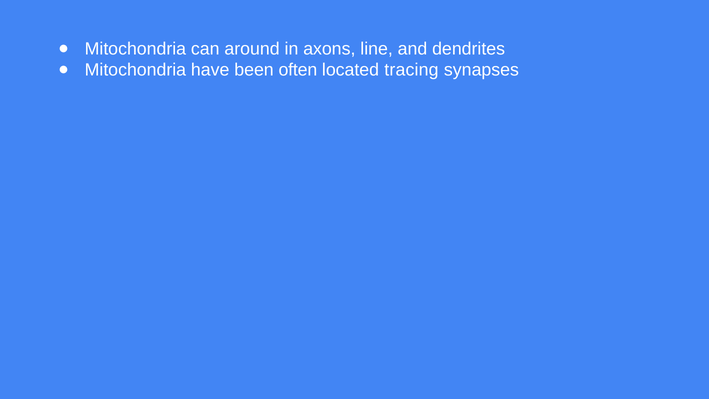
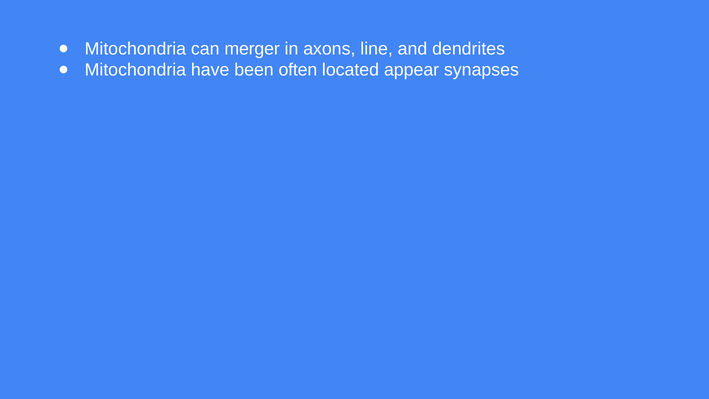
around: around -> merger (252, 49)
tracing: tracing -> appear (412, 70)
